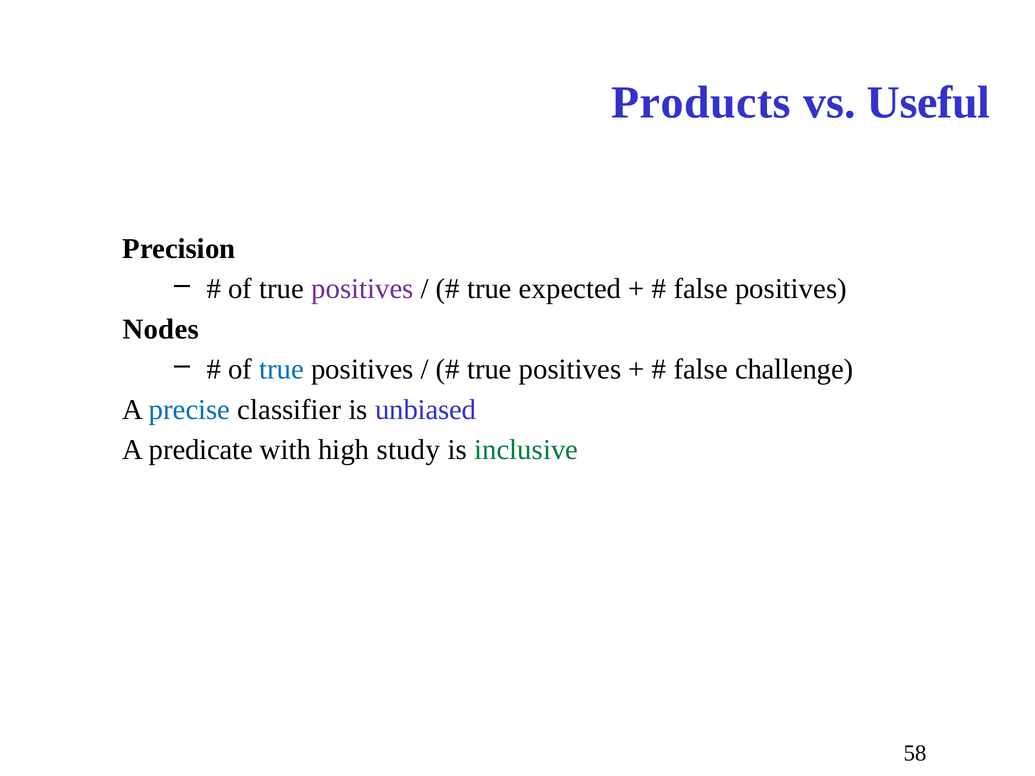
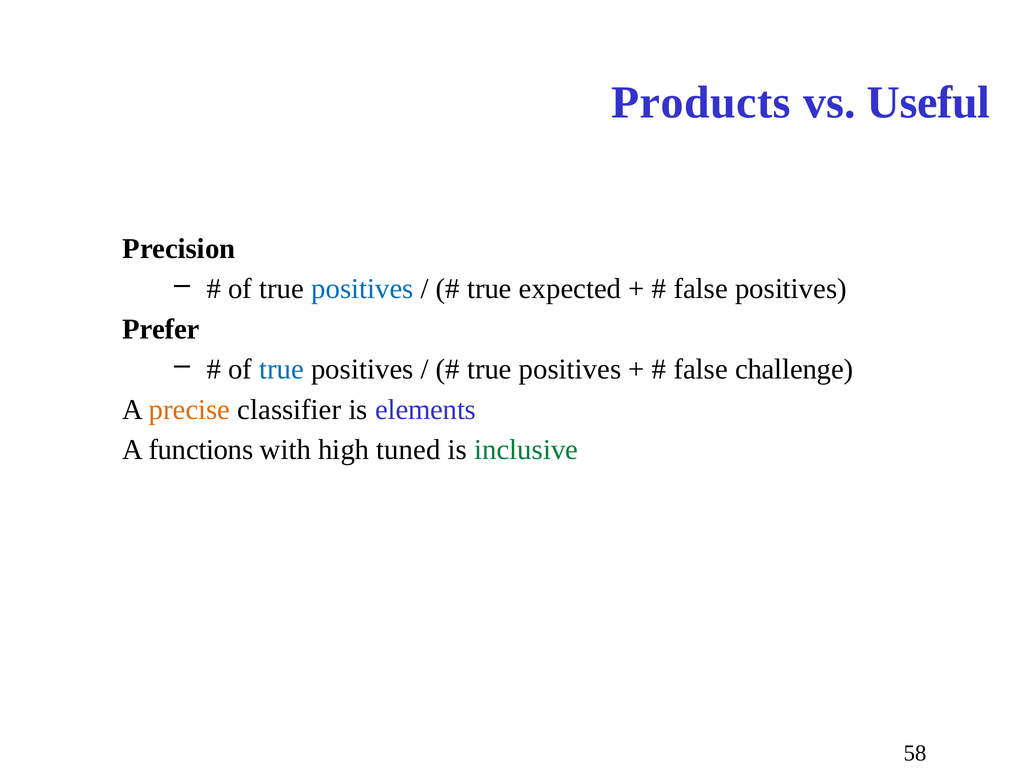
positives colour: purple -> blue (362, 289)
Nodes: Nodes -> Prefer (161, 329)
precise colour: blue -> orange (190, 410)
unbiased: unbiased -> elements (426, 410)
predicate: predicate -> functions (201, 450)
study: study -> tuned (408, 450)
